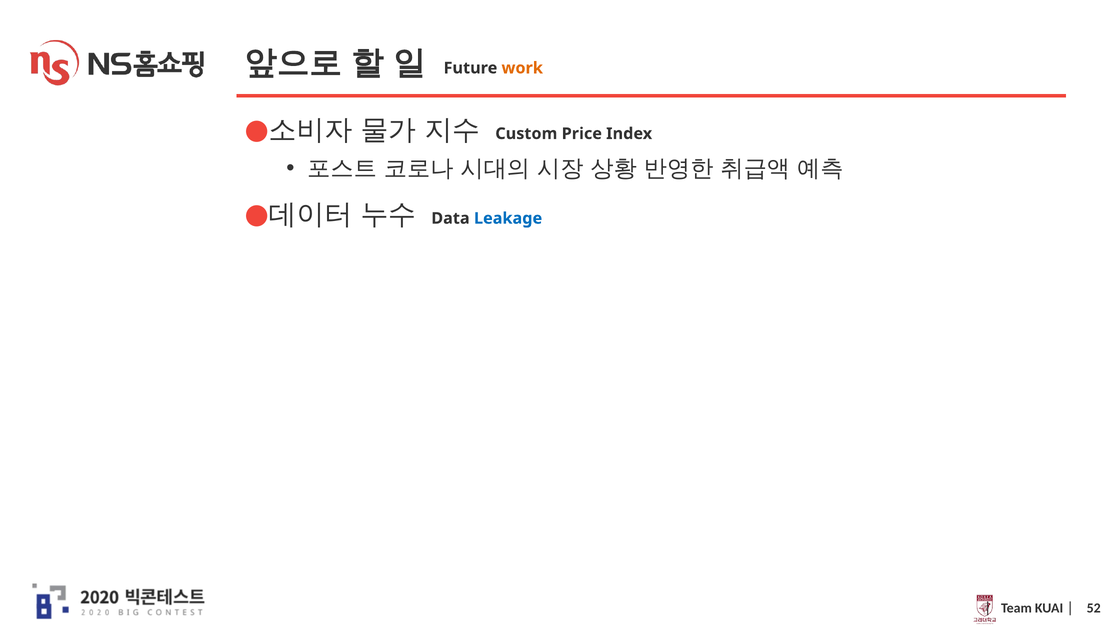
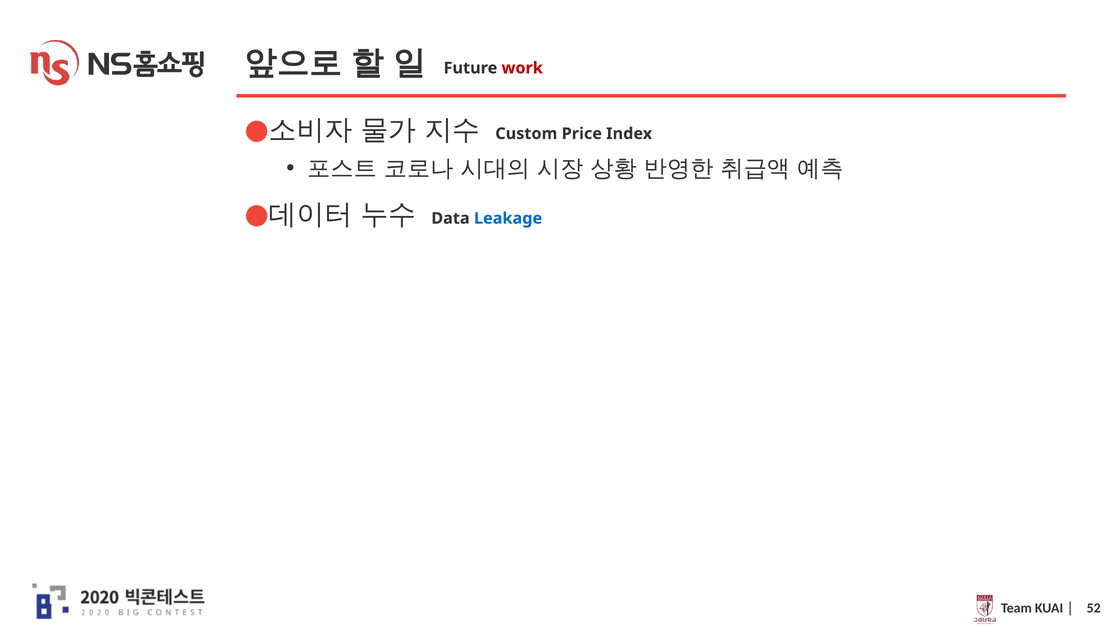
work colour: orange -> red (522, 68)
